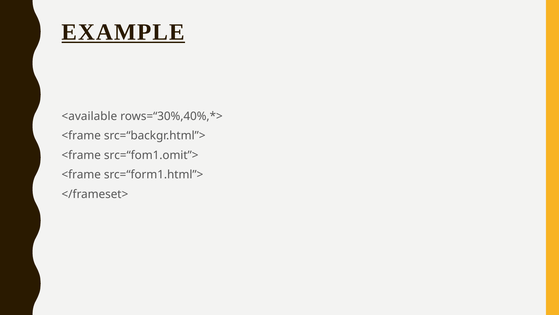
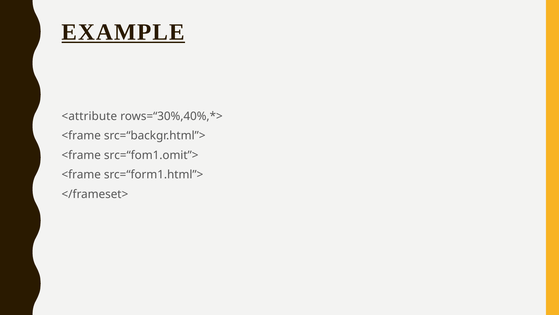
<available: <available -> <attribute (89, 116)
